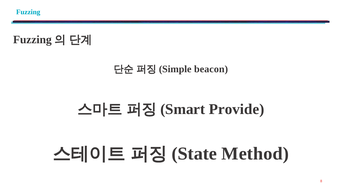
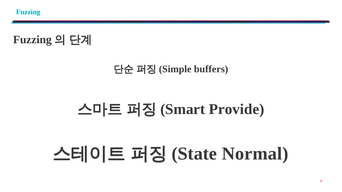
beacon: beacon -> buffers (211, 69)
Method: Method -> Normal (255, 154)
